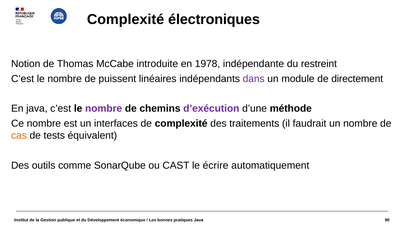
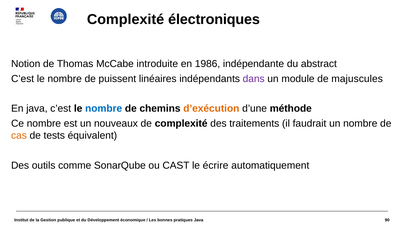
1978: 1978 -> 1986 (208, 64)
restreint: restreint -> abstract (319, 64)
directement: directement -> majuscules (357, 79)
nombre colour: purple -> blue (104, 109)
d’exécution colour: purple -> orange (211, 109)
interfaces: interfaces -> nouveaux (116, 124)
